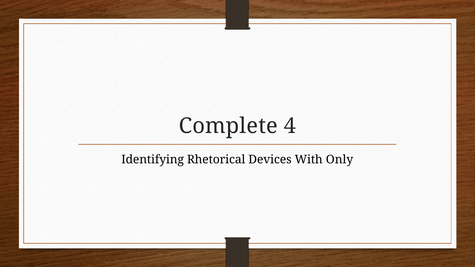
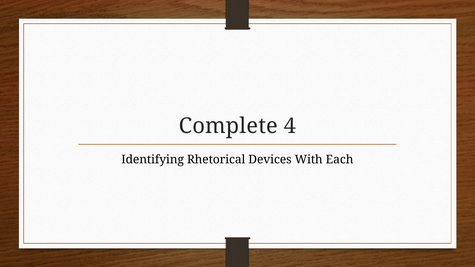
Only: Only -> Each (340, 160)
